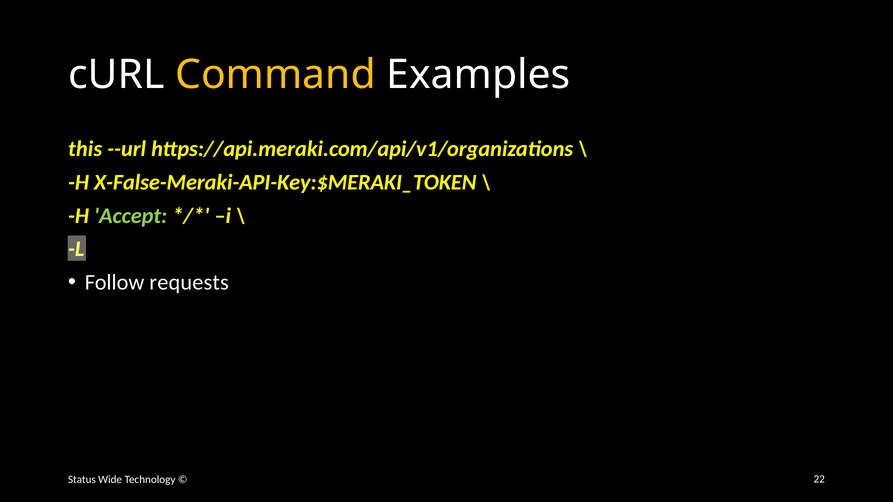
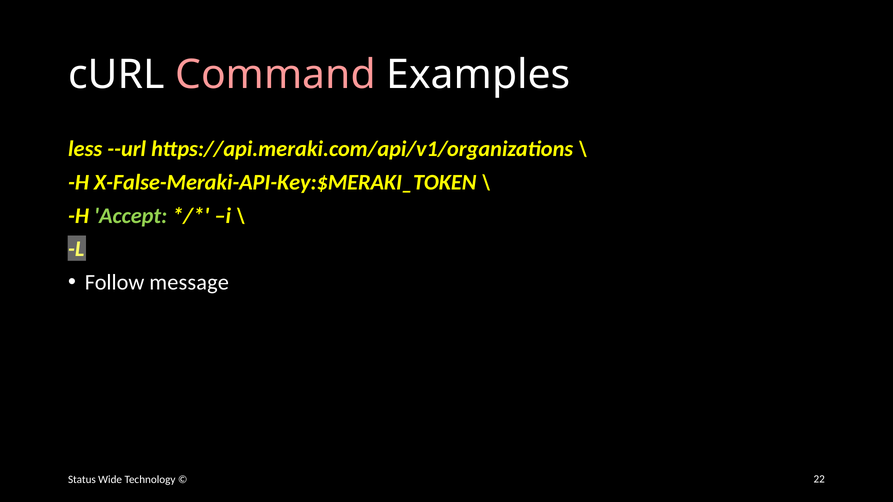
Command colour: yellow -> pink (275, 75)
this: this -> less (85, 149)
requests: requests -> message (189, 283)
